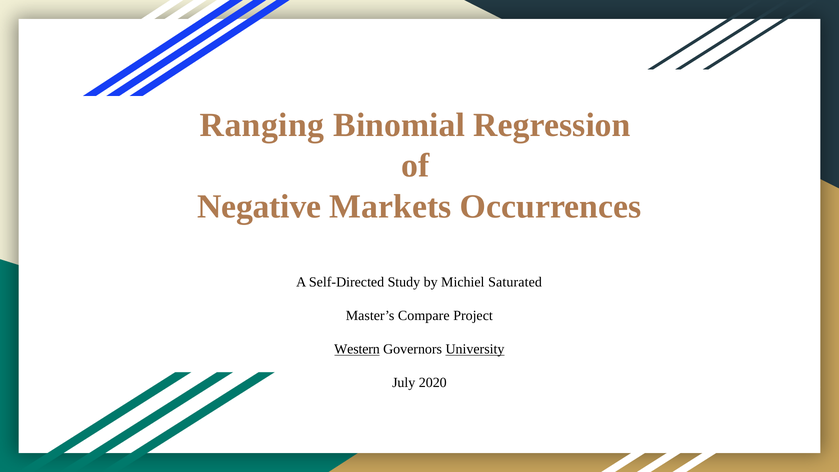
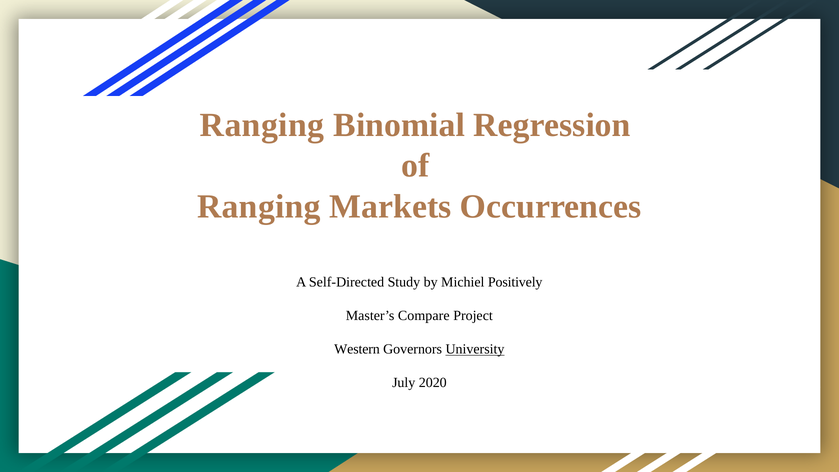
Negative: Negative -> Ranging (259, 206)
Saturated: Saturated -> Positively (515, 282)
Western underline: present -> none (357, 349)
